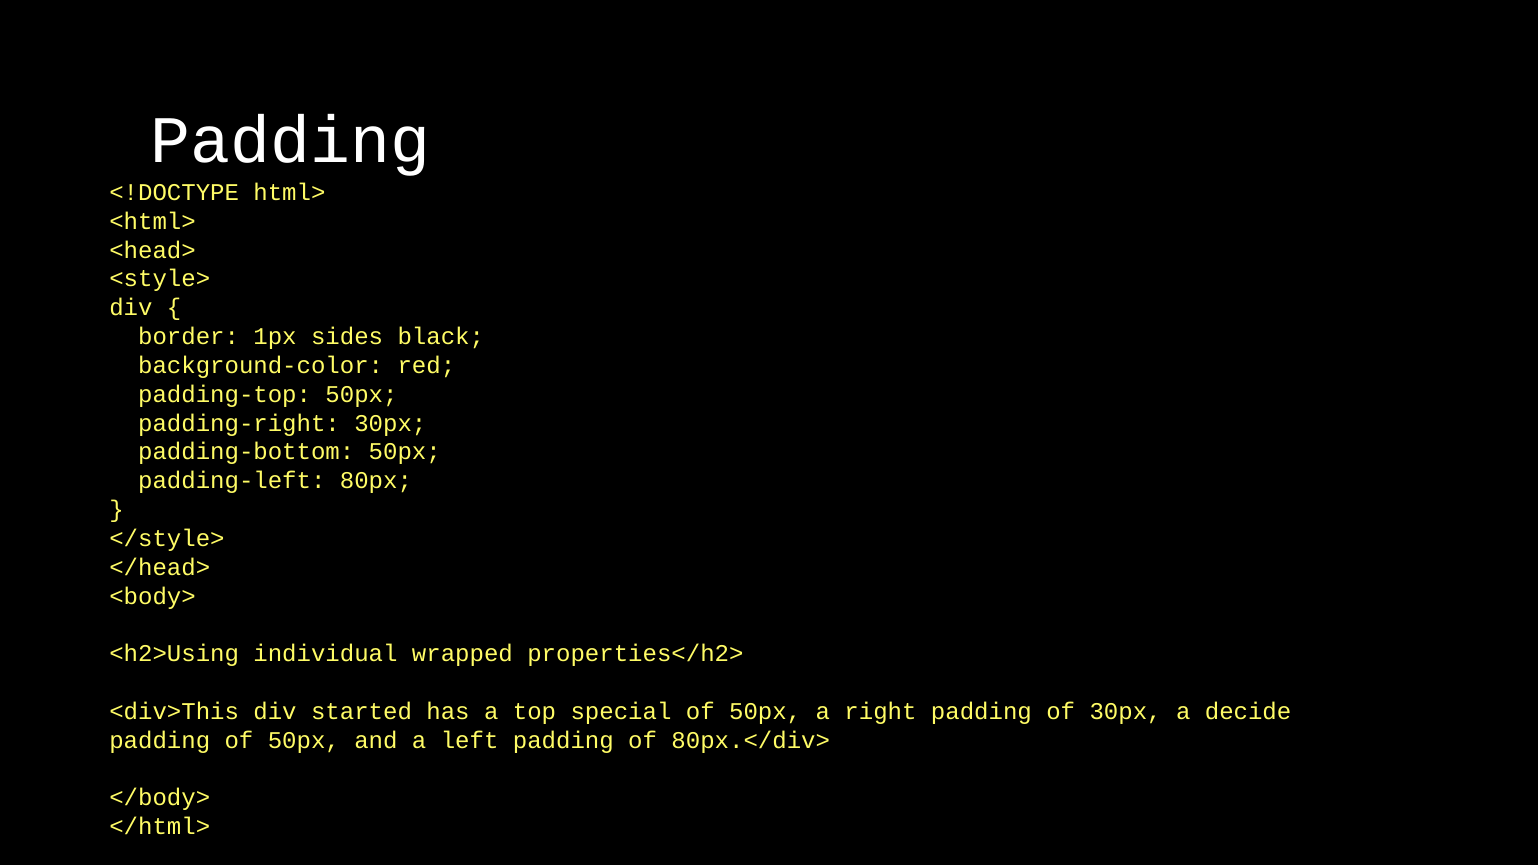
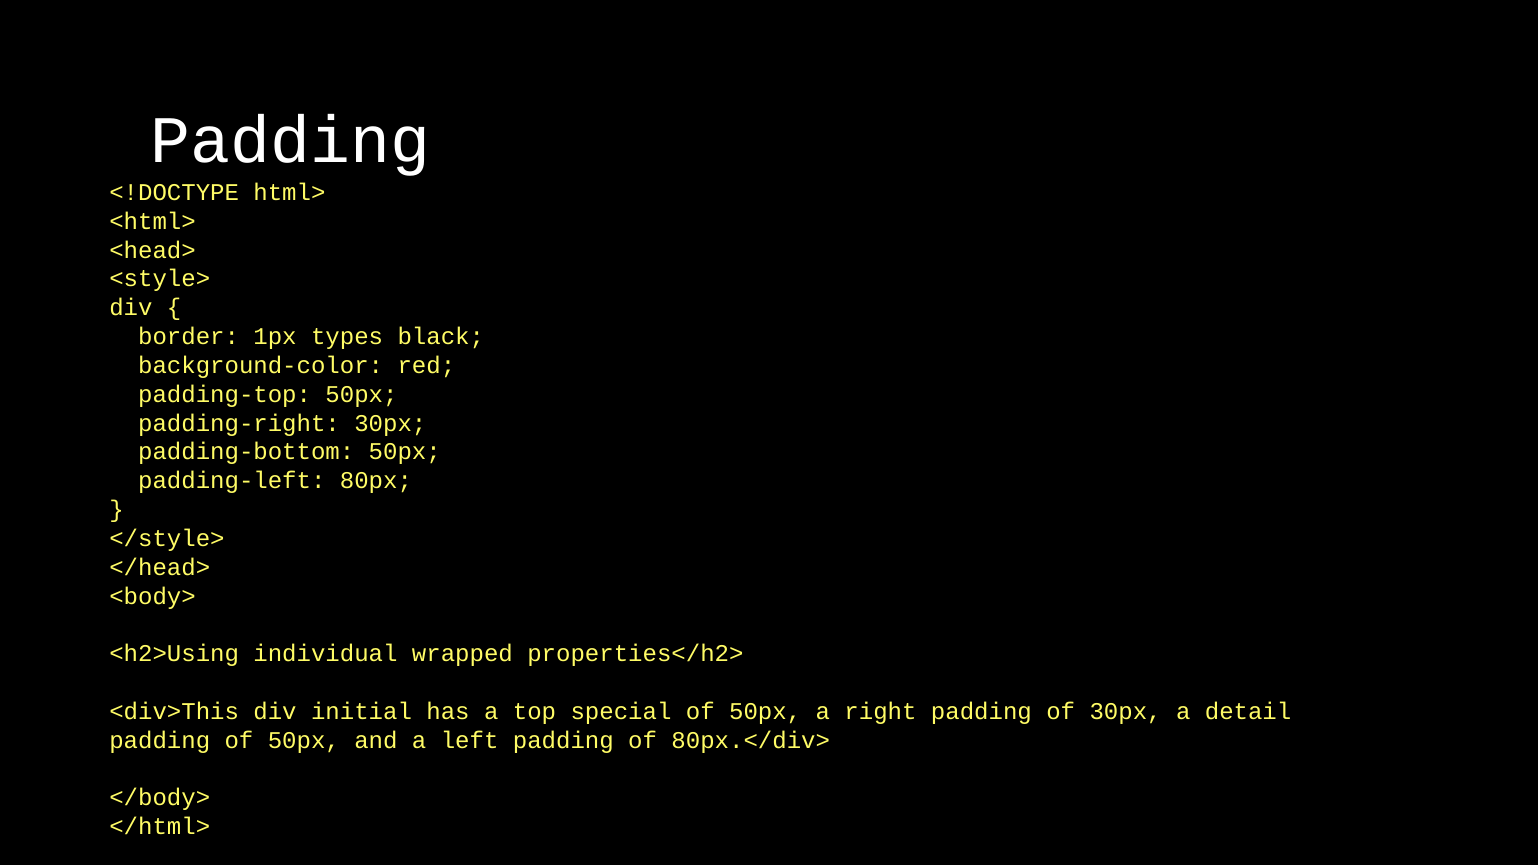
sides: sides -> types (347, 337)
started: started -> initial (362, 712)
decide: decide -> detail (1248, 712)
